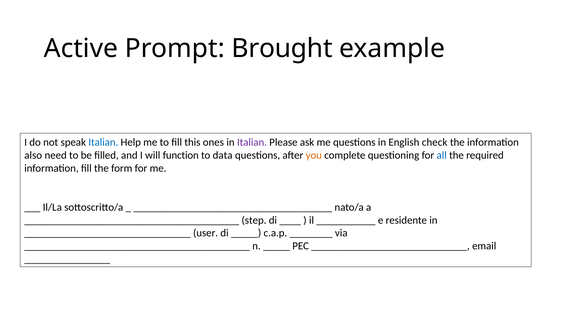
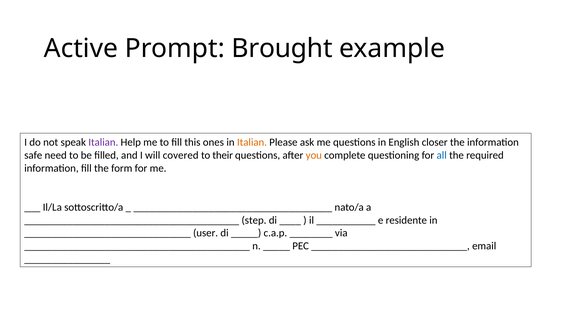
Italian colour: blue -> purple (103, 142)
Italian colour: purple -> orange (252, 142)
check: check -> closer (435, 142)
also: also -> safe (33, 155)
function: function -> covered (181, 155)
data: data -> their (223, 155)
